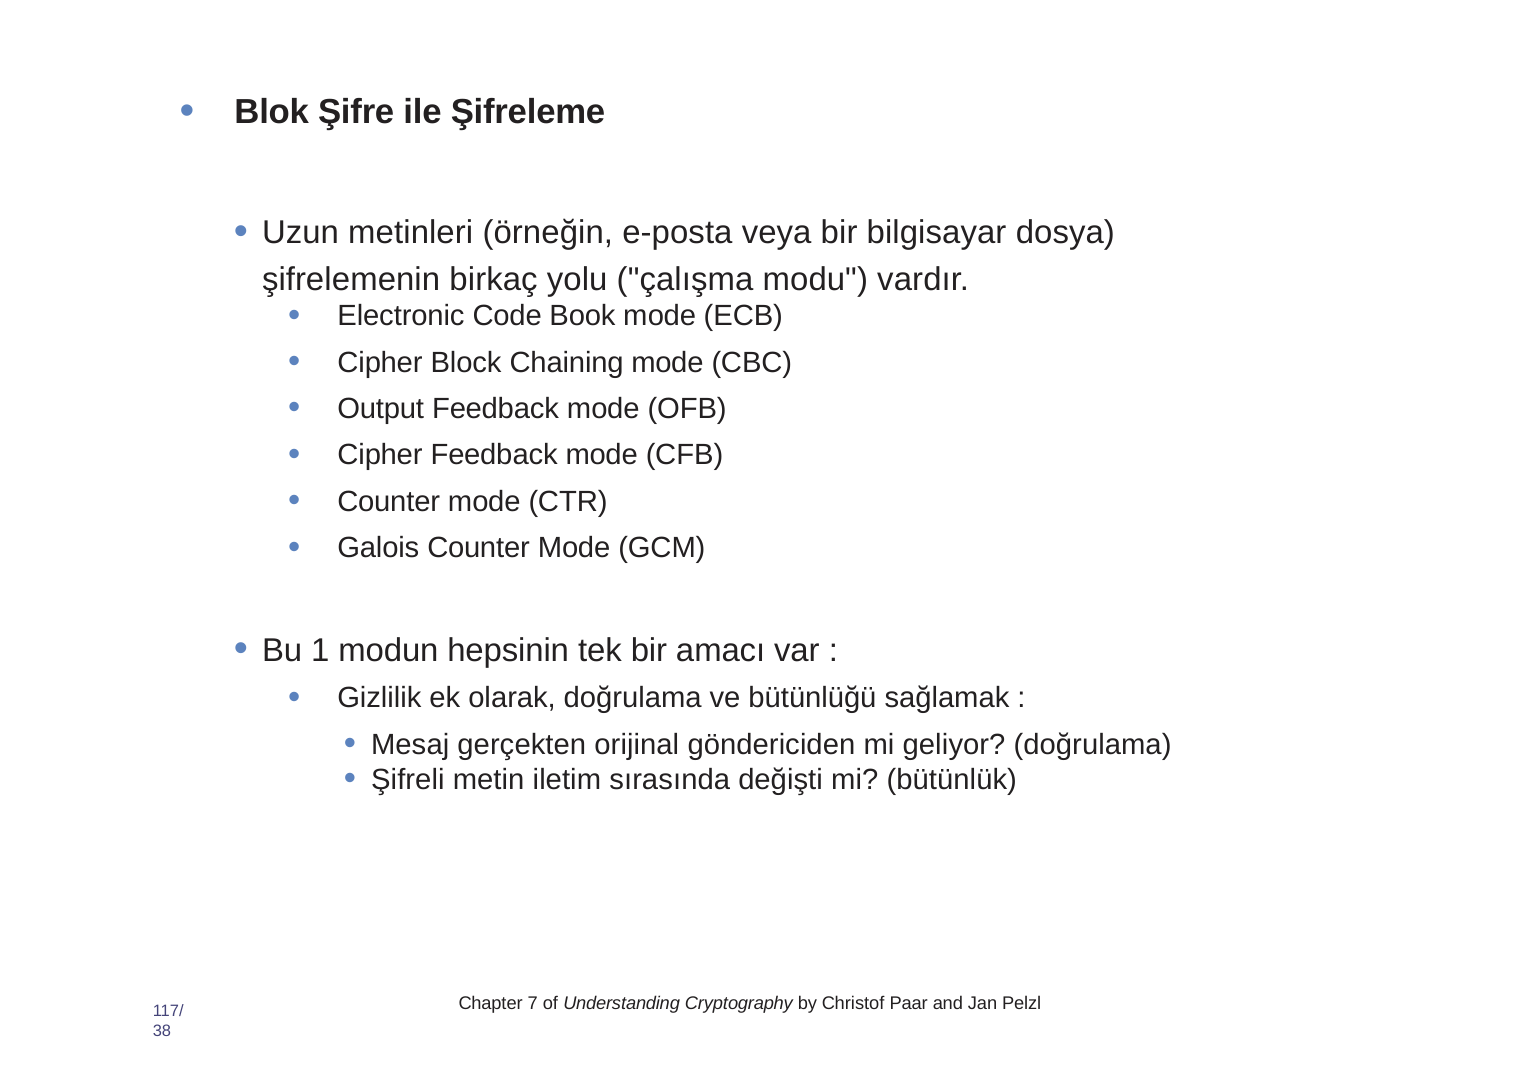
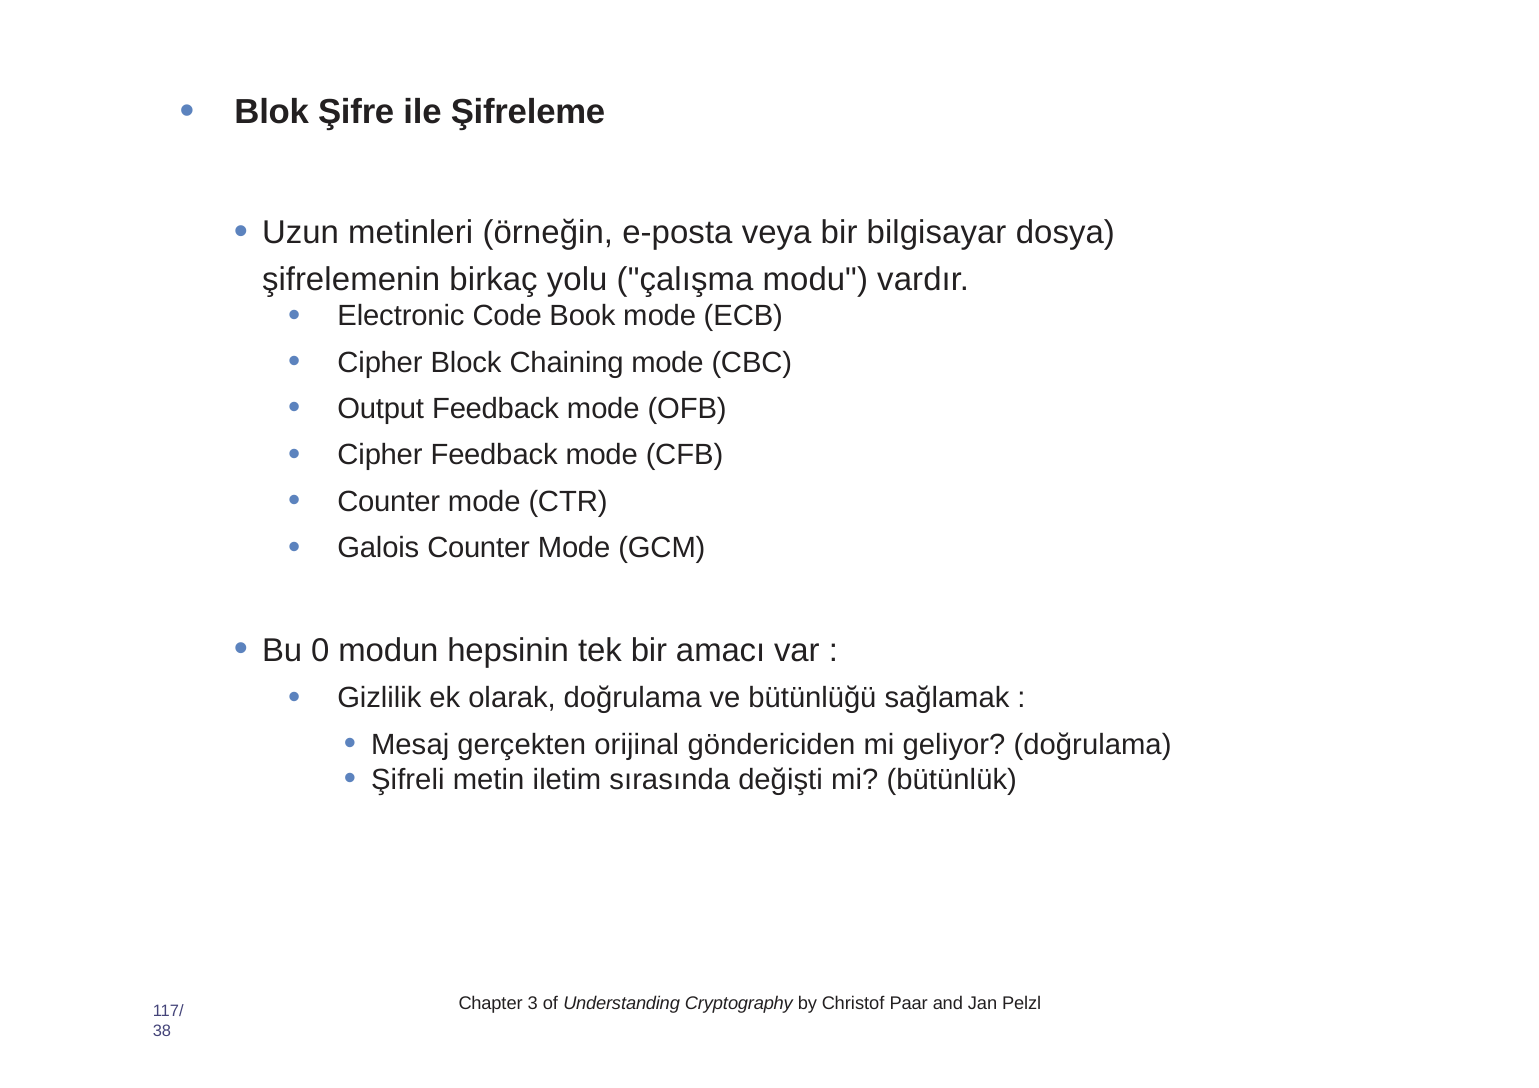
1: 1 -> 0 (320, 650)
7: 7 -> 3 (533, 1003)
